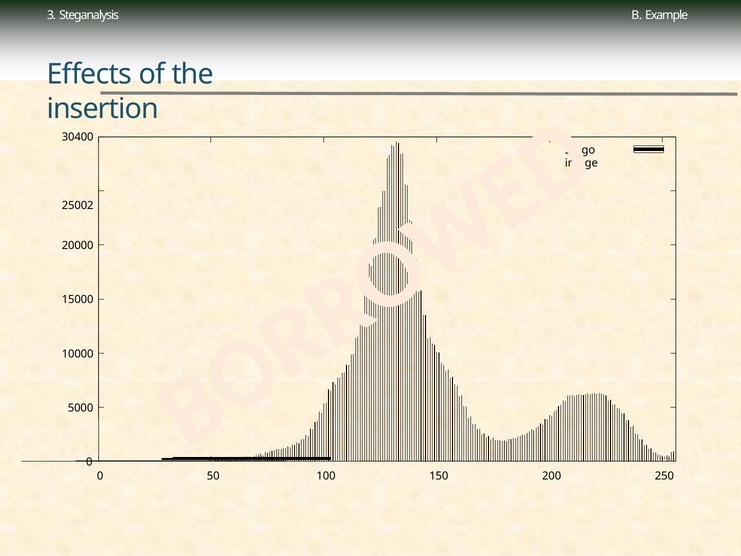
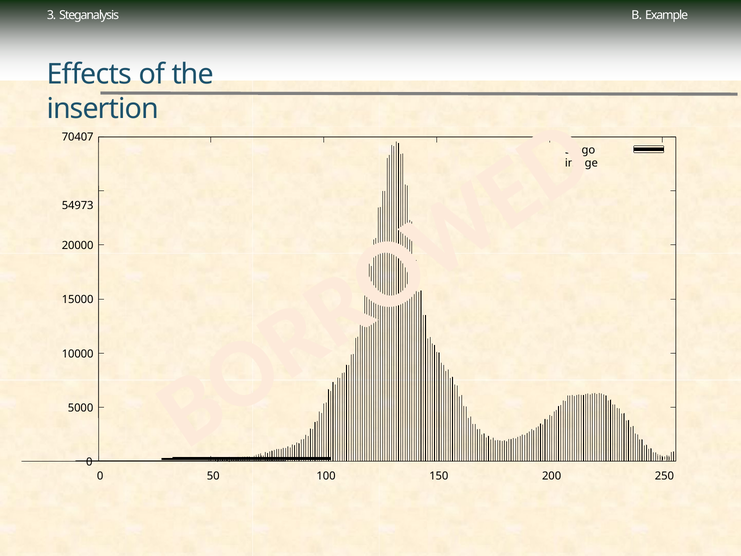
30400: 30400 -> 70407 (78, 137)
25002: 25002 -> 54973 (78, 206)
